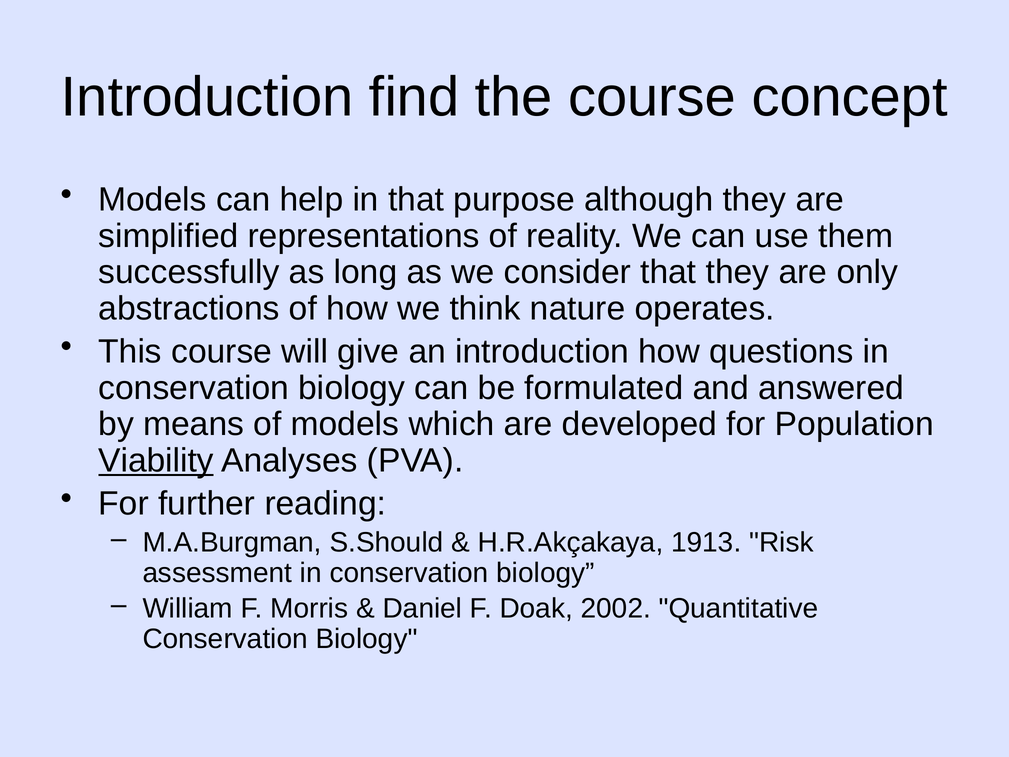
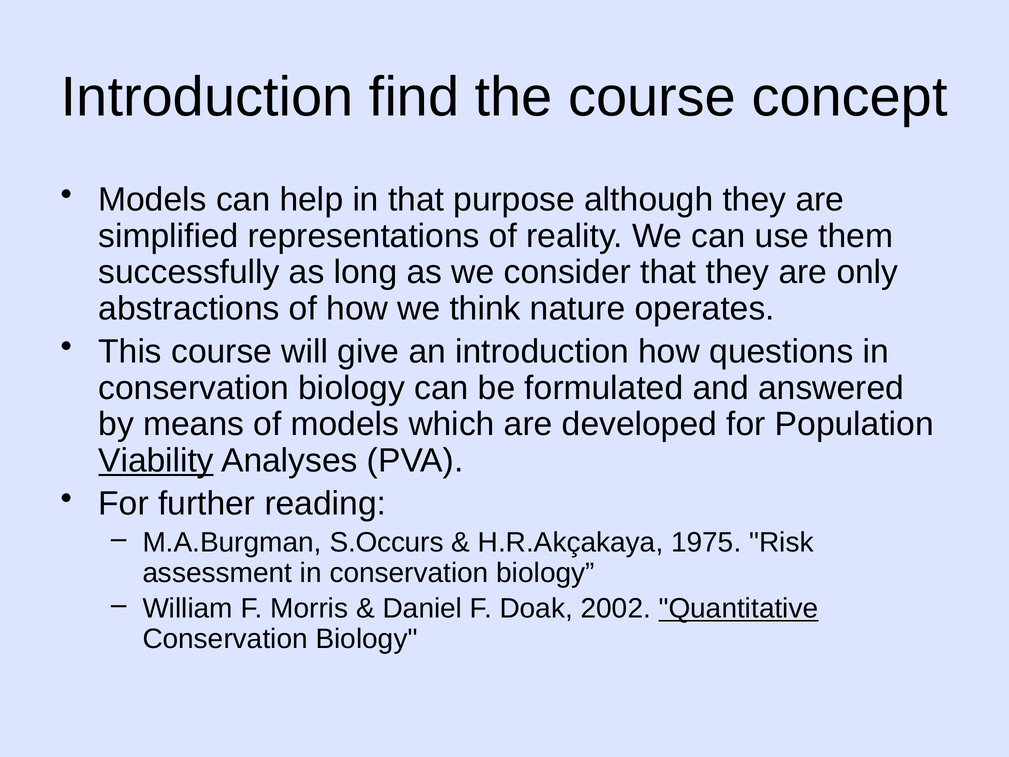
S.Should: S.Should -> S.Occurs (387, 542)
1913: 1913 -> 1975 (706, 542)
Quantitative underline: none -> present (738, 609)
